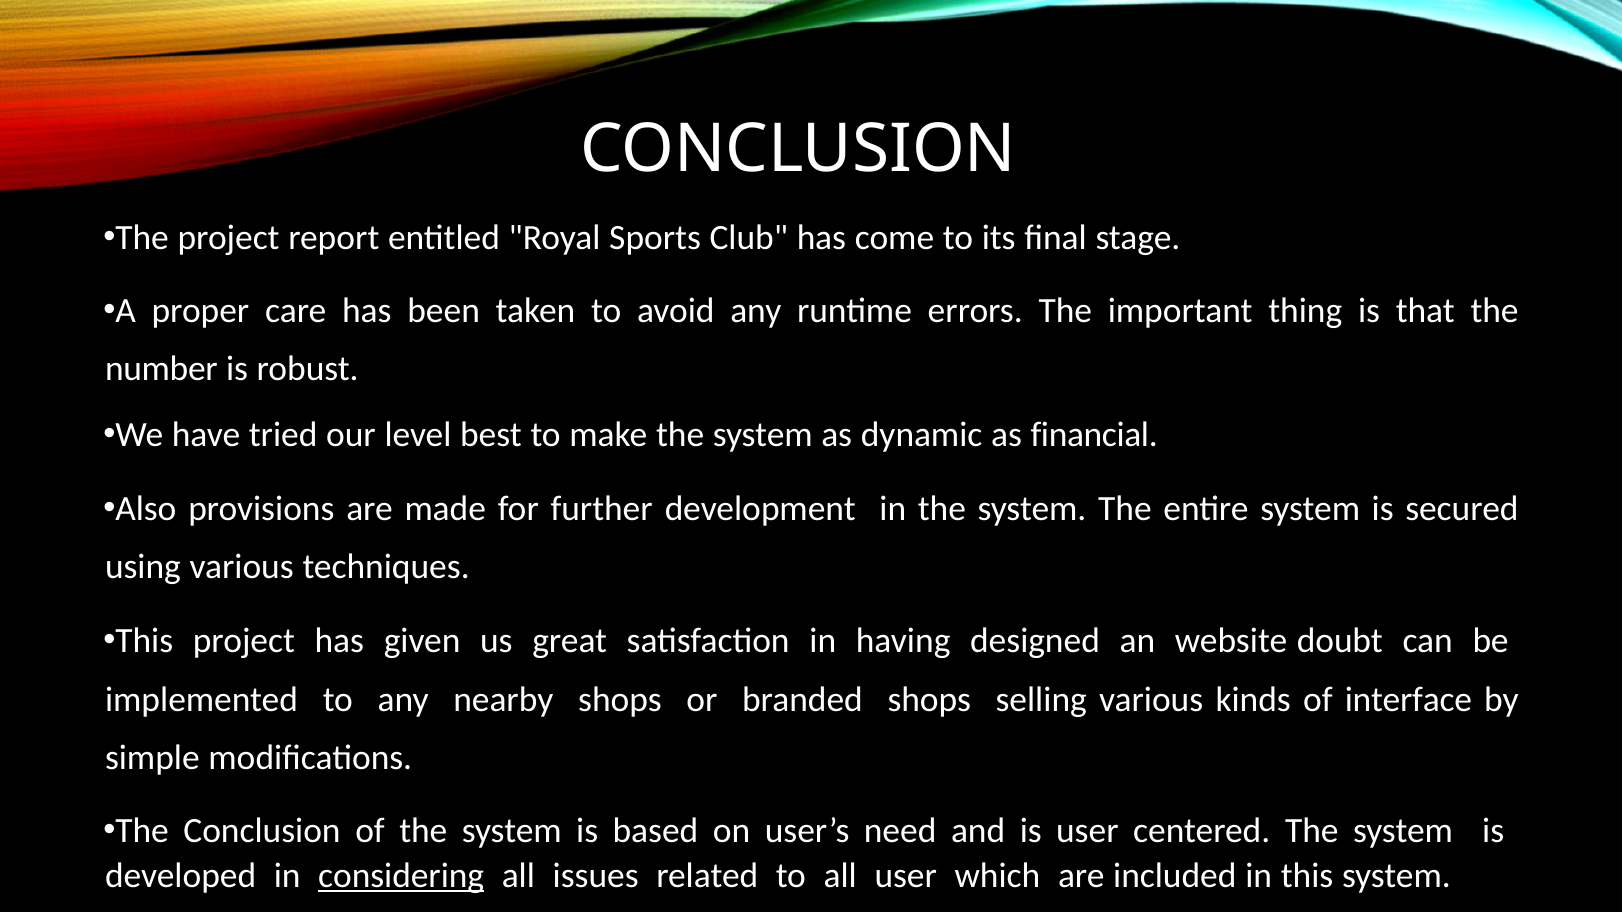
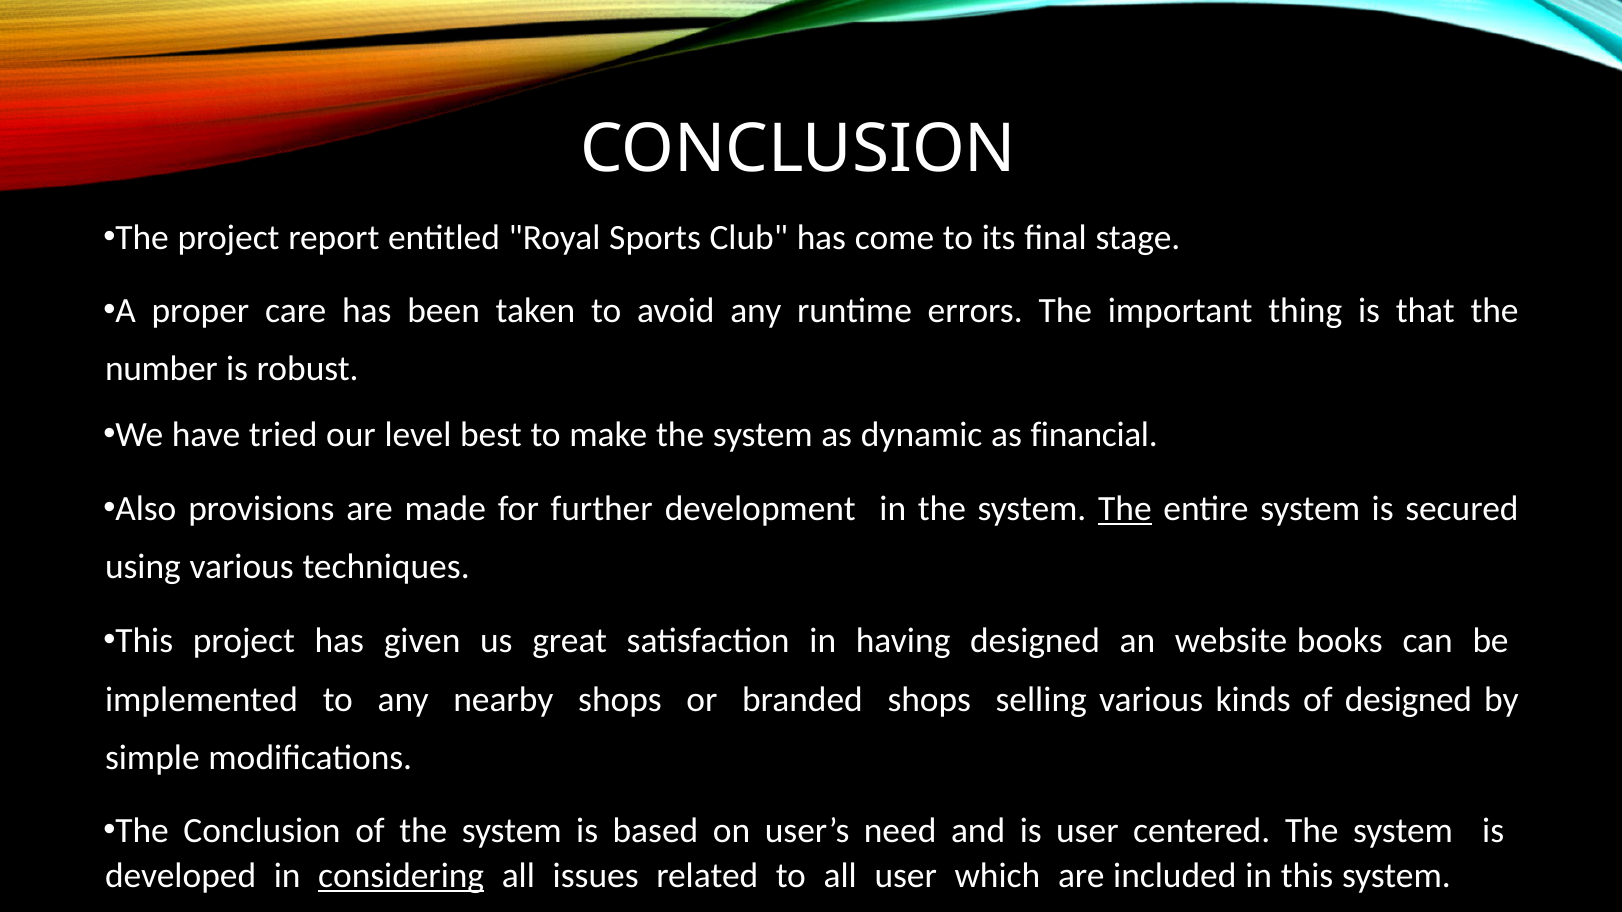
The underline: none -> present (1125, 509)
doubt: doubt -> books (1340, 641)
of interface: interface -> designed (1408, 700)
